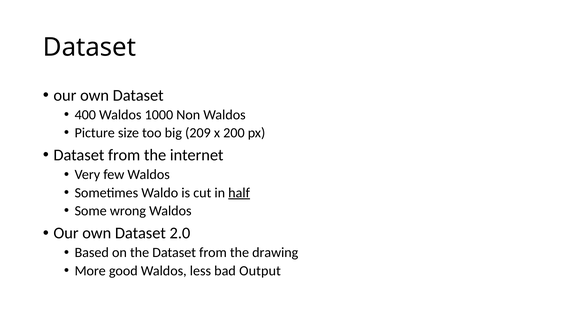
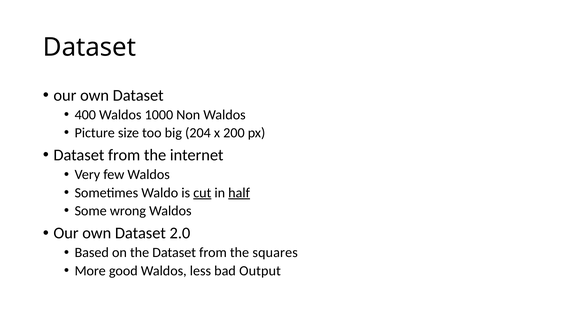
209: 209 -> 204 (198, 133)
cut underline: none -> present (202, 193)
drawing: drawing -> squares (275, 252)
